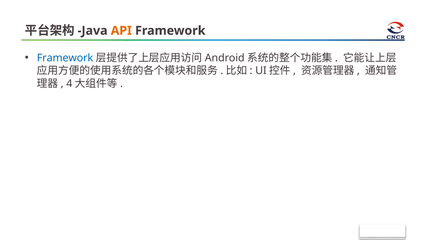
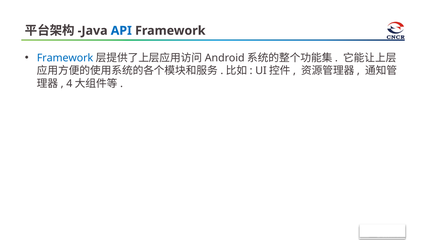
API colour: orange -> blue (121, 31)
